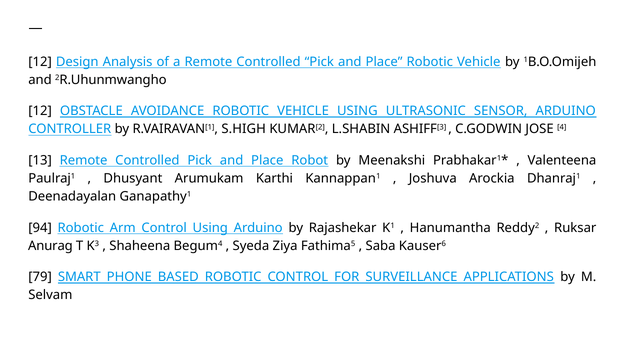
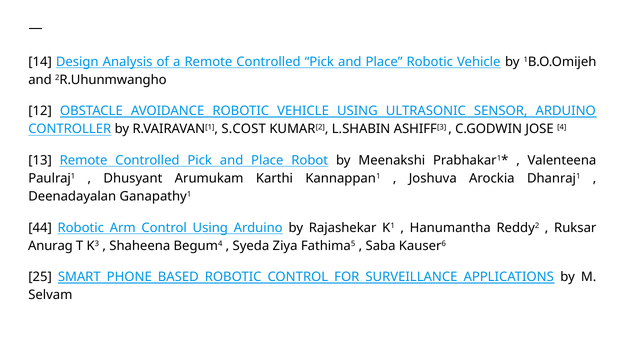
12: 12 -> 14 (40, 62)
S.HIGH: S.HIGH -> S.COST (244, 129)
94: 94 -> 44 (40, 228)
79: 79 -> 25 (40, 277)
